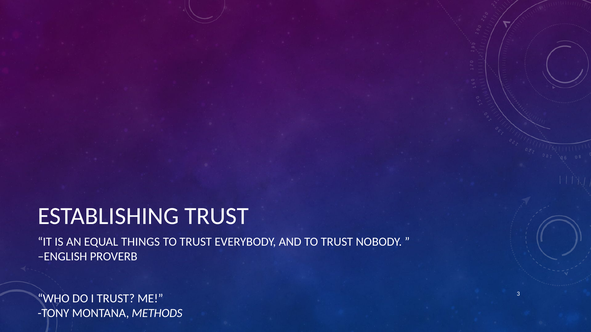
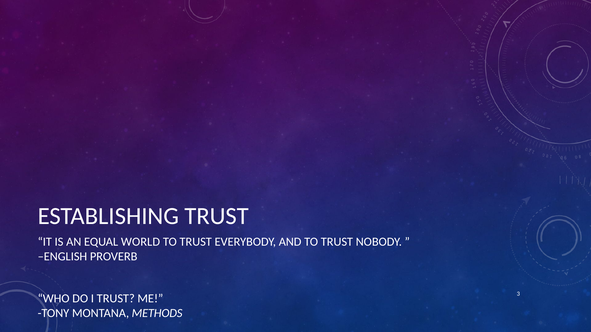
THINGS: THINGS -> WORLD (141, 242)
